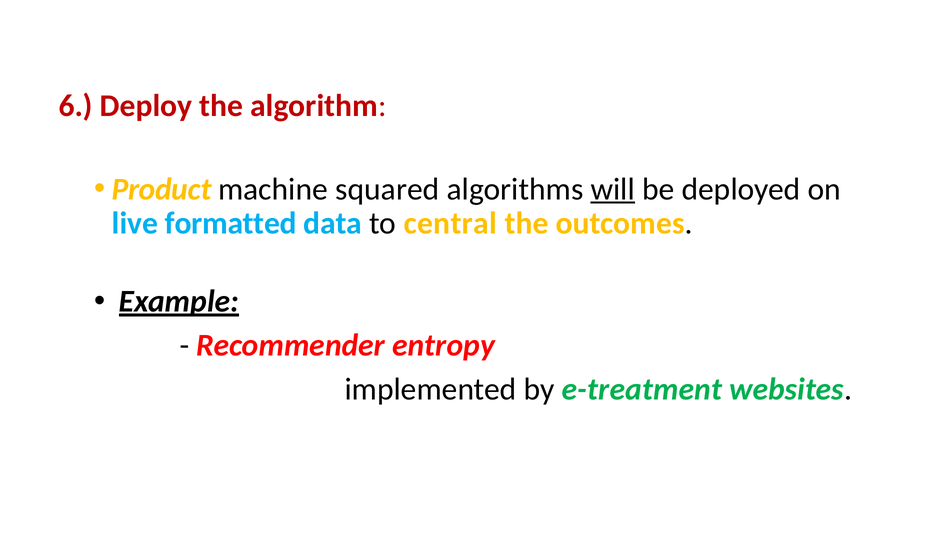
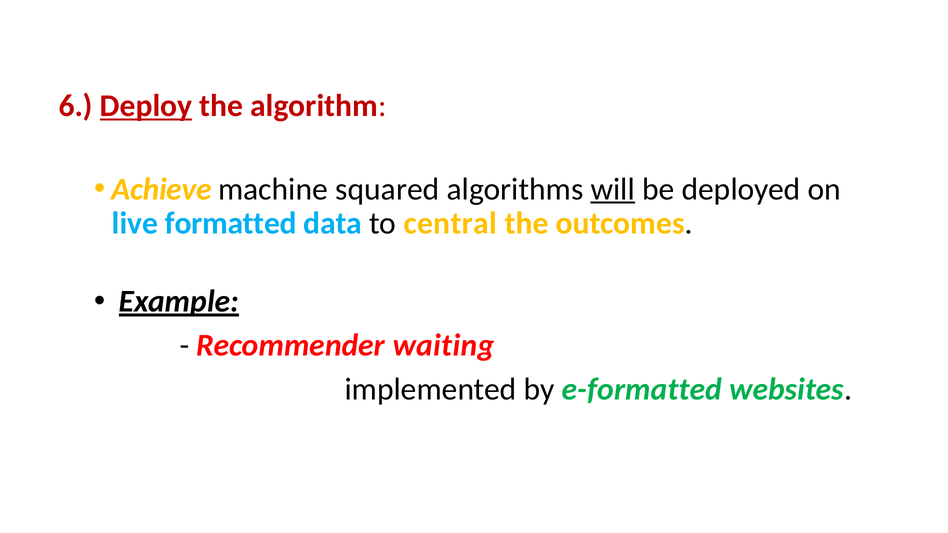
Deploy underline: none -> present (146, 106)
Product: Product -> Achieve (161, 189)
entropy: entropy -> waiting (443, 346)
e-treatment: e-treatment -> e-formatted (642, 390)
